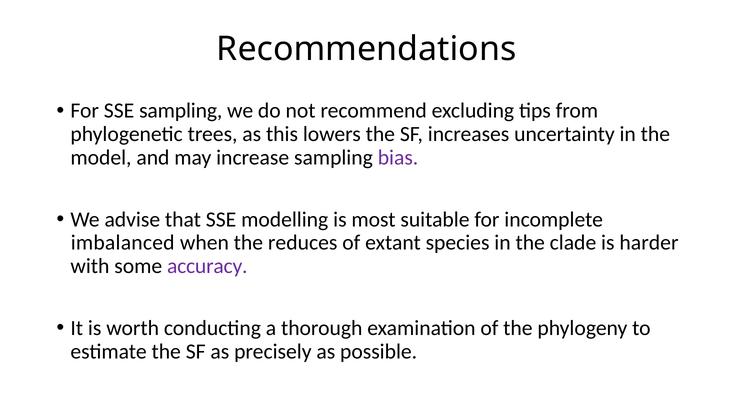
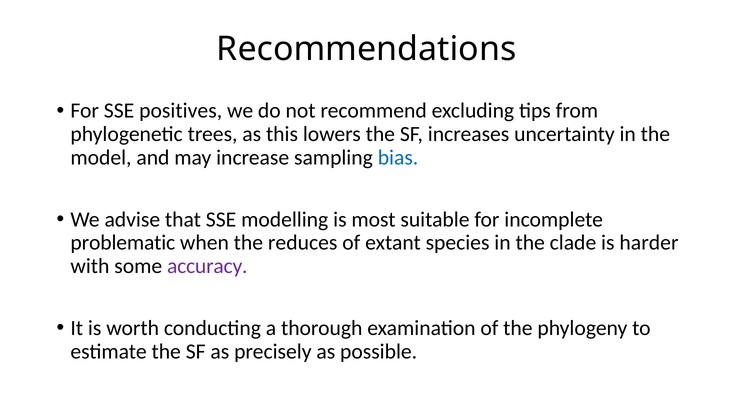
SSE sampling: sampling -> positives (181, 111)
bias colour: purple -> blue (398, 158)
imbalanced: imbalanced -> problematic (123, 243)
